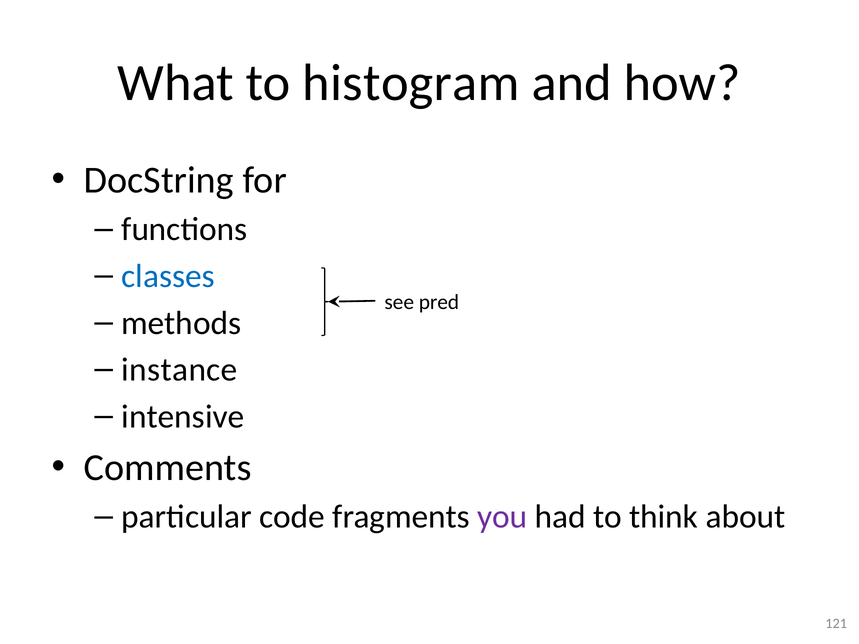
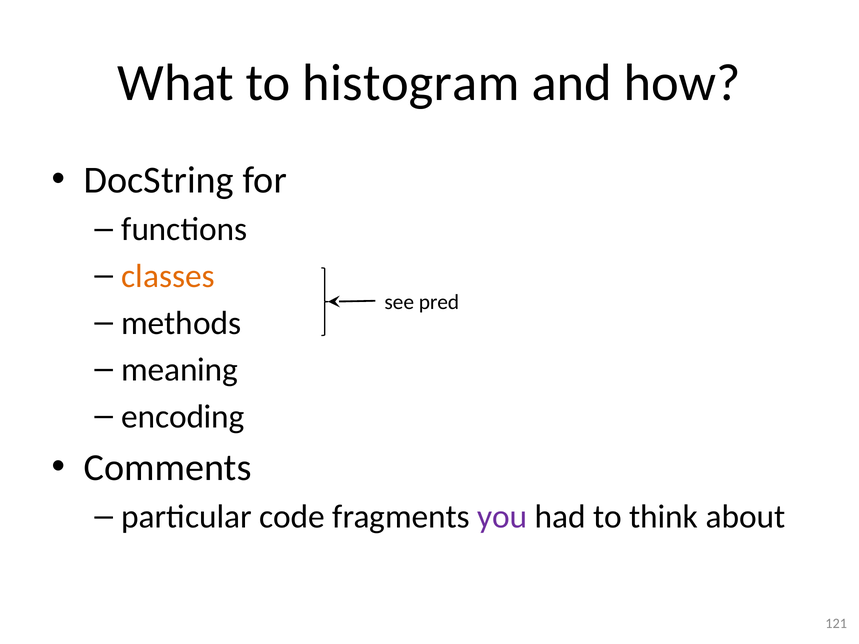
classes colour: blue -> orange (168, 276)
instance: instance -> meaning (180, 370)
intensive: intensive -> encoding (183, 417)
